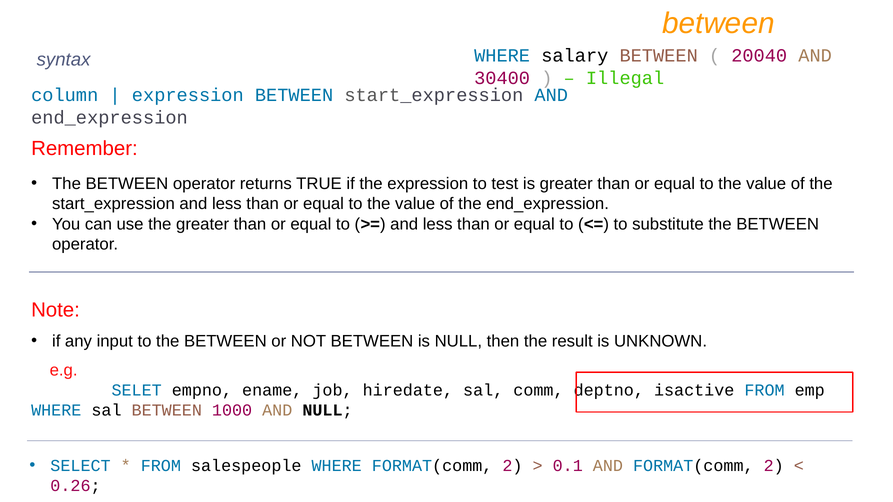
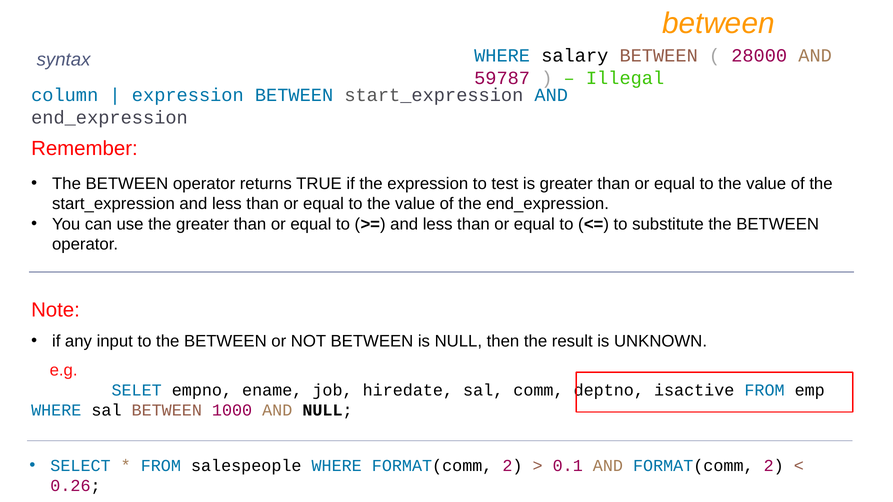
20040: 20040 -> 28000 (759, 56)
30400: 30400 -> 59787 (502, 78)
